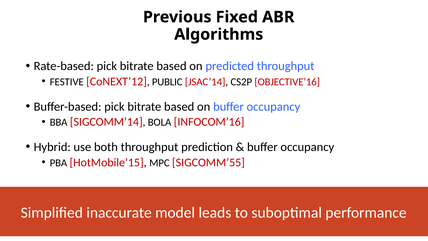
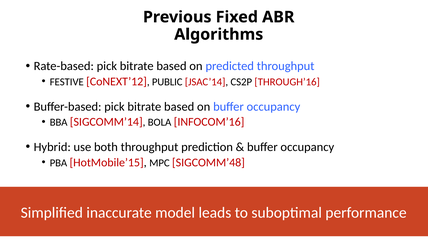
OBJECTIVE’16: OBJECTIVE’16 -> THROUGH’16 (287, 82)
SIGCOMM’55: SIGCOMM’55 -> SIGCOMM’48 (208, 162)
